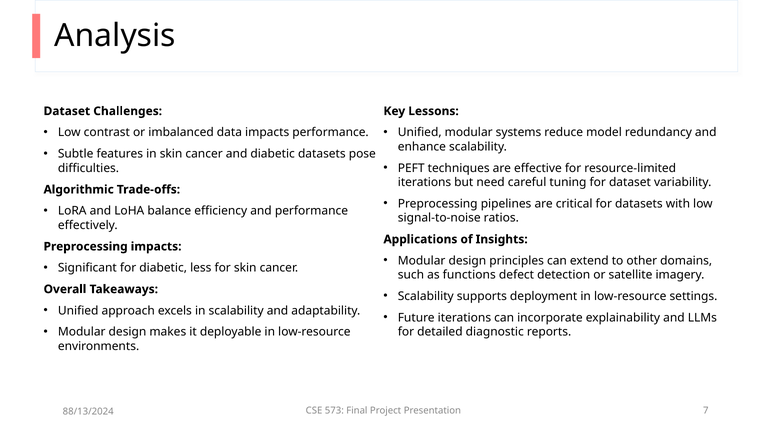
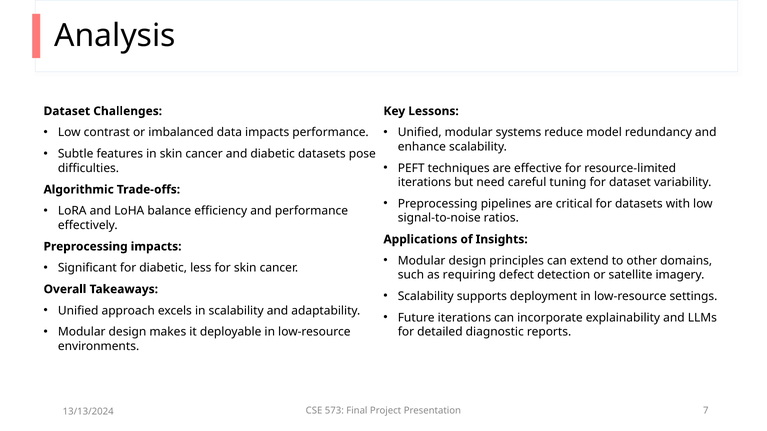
functions: functions -> requiring (469, 275)
88/13/2024: 88/13/2024 -> 13/13/2024 (88, 412)
